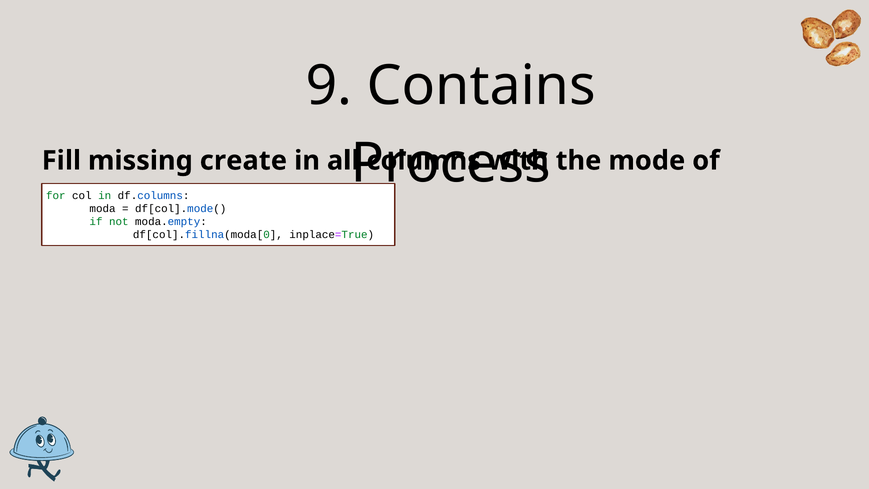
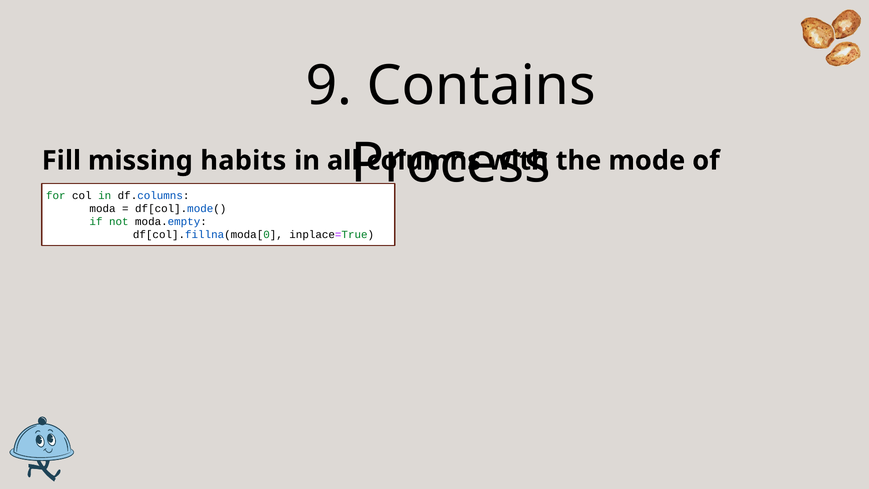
create: create -> habits (243, 161)
